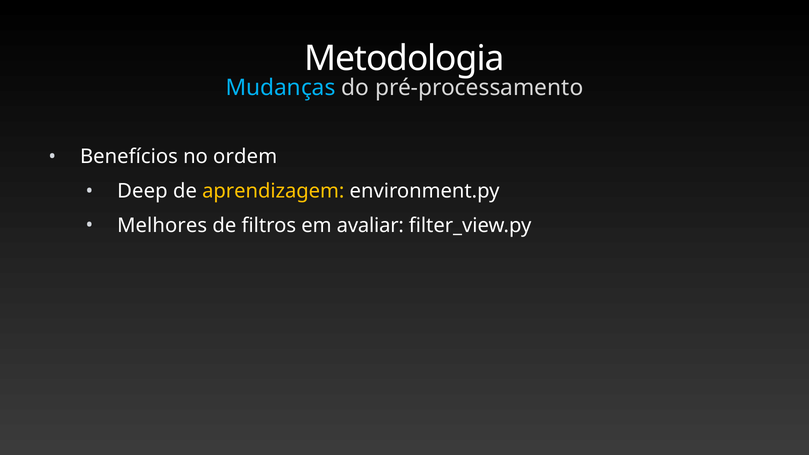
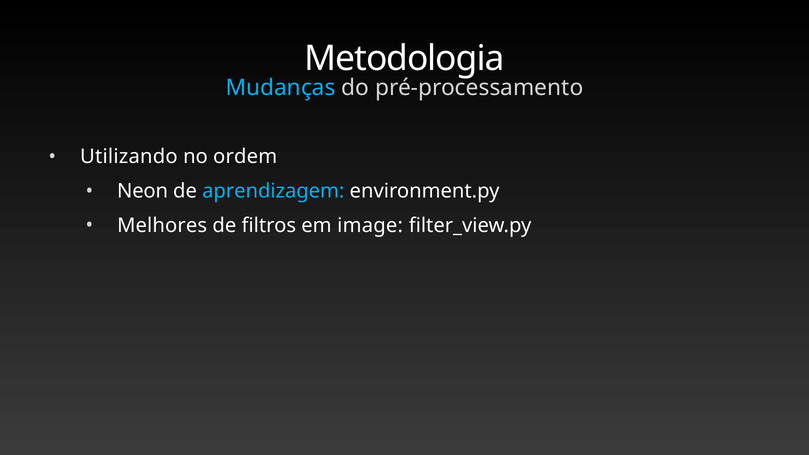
Benefícios: Benefícios -> Utilizando (129, 157)
Deep: Deep -> Neon (143, 191)
aprendizagem colour: yellow -> light blue (273, 191)
avaliar: avaliar -> image (370, 226)
